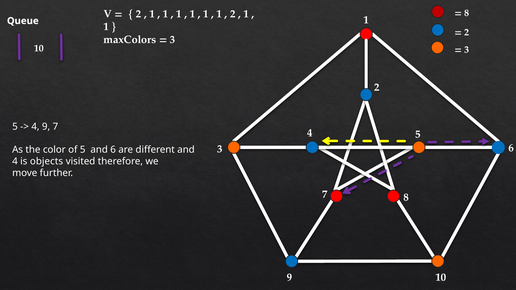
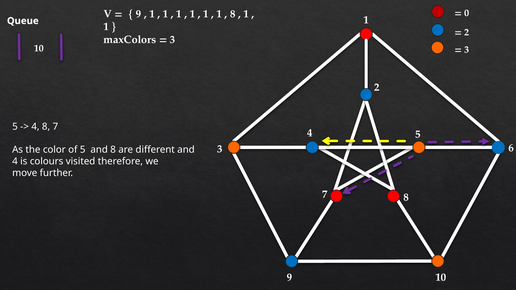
8: 8 -> 0 (467, 13)
2: 2 -> 9 (139, 14)
2: 2 -> 8 (233, 14)
4 9: 9 -> 8 (46, 127)
and 6: 6 -> 8 (113, 150)
objects: objects -> colours (47, 161)
